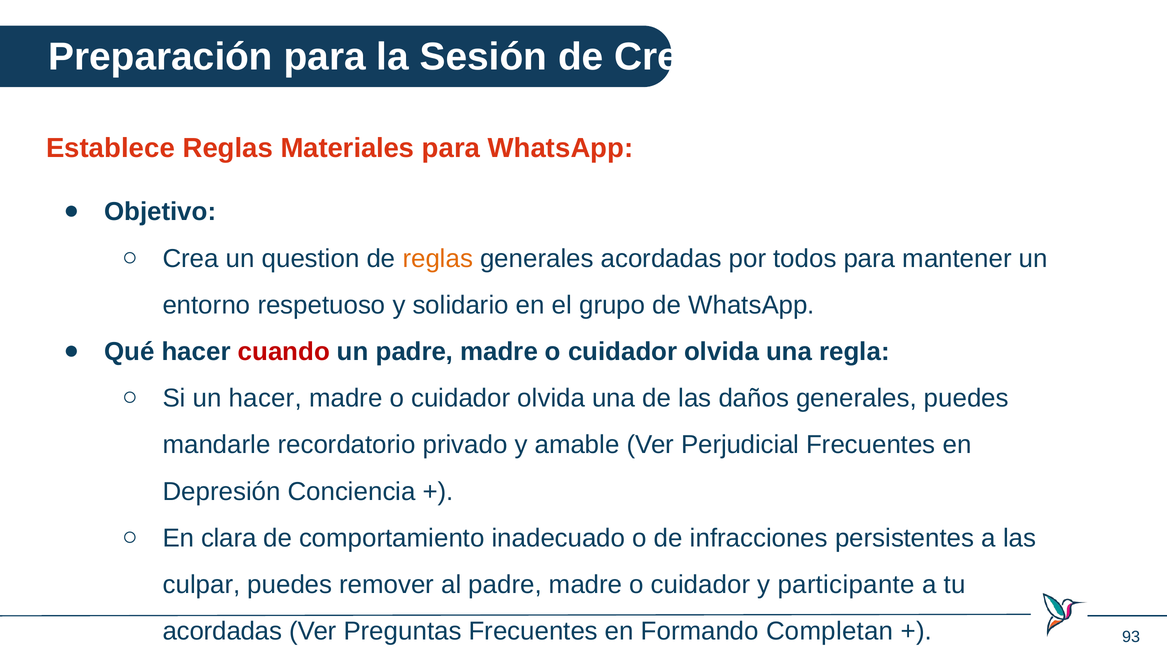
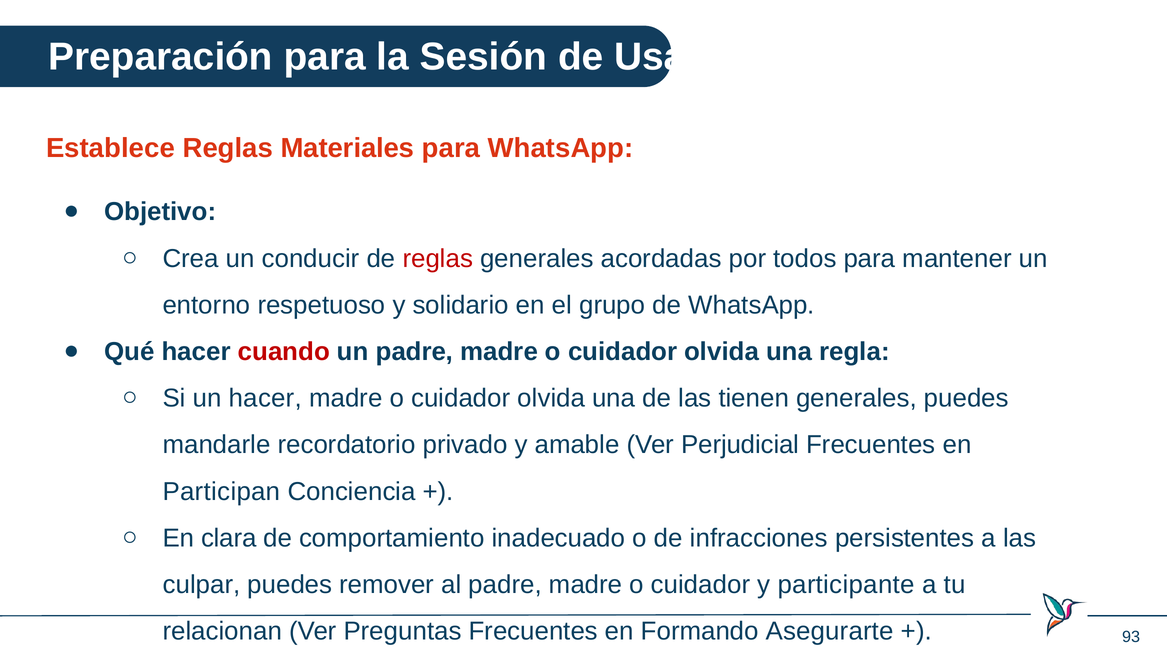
de Crea: Crea -> Usar (657, 57)
question: question -> conducir (311, 259)
reglas colour: orange -> red (438, 259)
daños: daños -> tienen (754, 399)
Depresión: Depresión -> Participan (222, 492)
acordadas: acordadas -> relacionan (222, 632)
Completan: Completan -> Asegurarte (830, 632)
